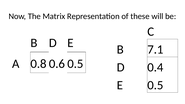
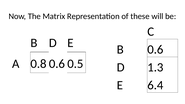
7.1: 7.1 -> 0.6 (155, 49)
0.4: 0.4 -> 1.3 (155, 67)
0.5: 0.5 -> 6.4 (155, 85)
